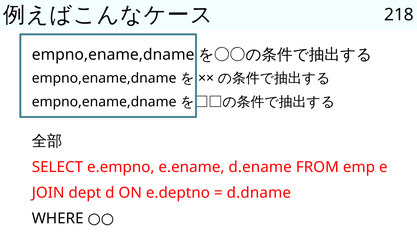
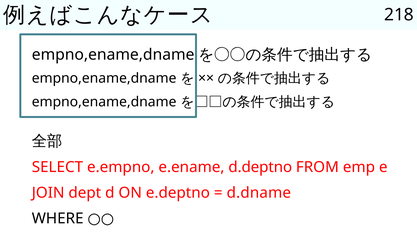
d.ename: d.ename -> d.deptno (260, 167)
